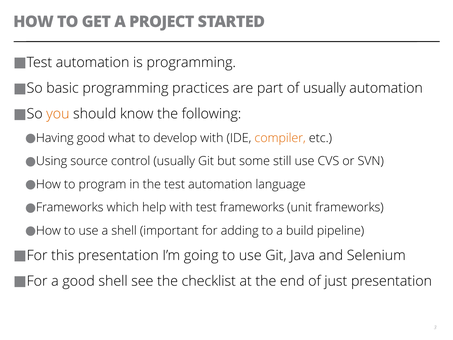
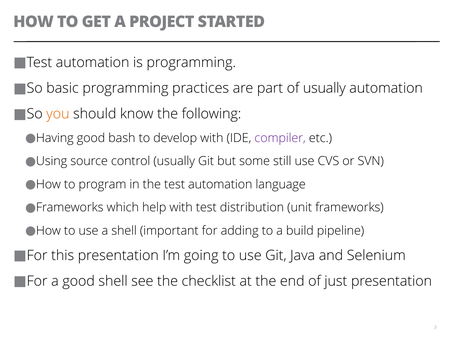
what: what -> bash (122, 138)
compiler colour: orange -> purple (280, 138)
test frameworks: frameworks -> distribution (252, 207)
